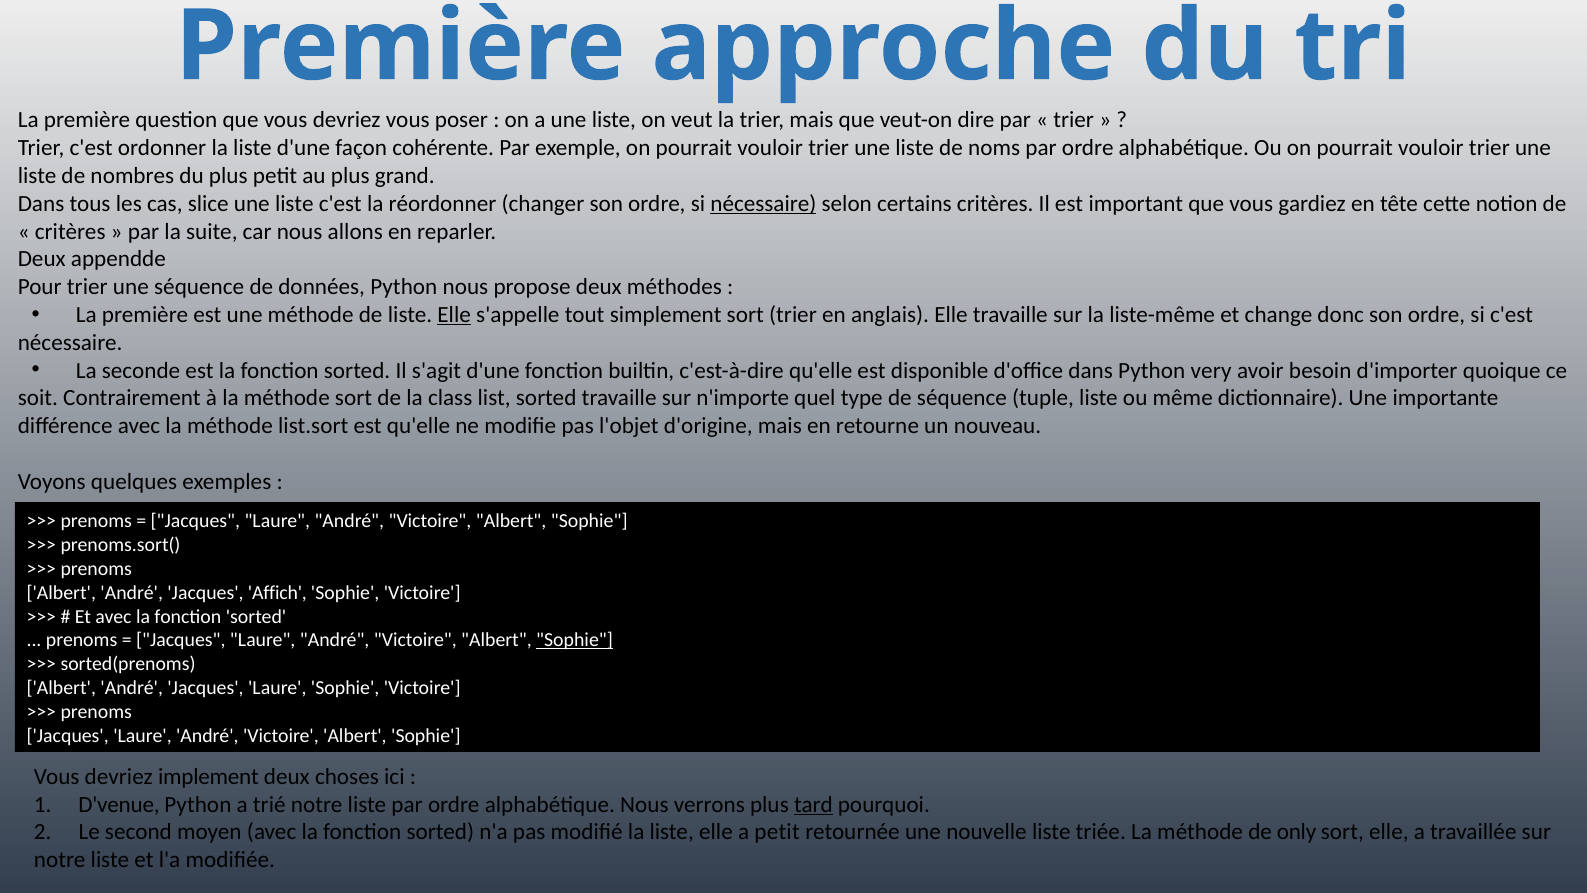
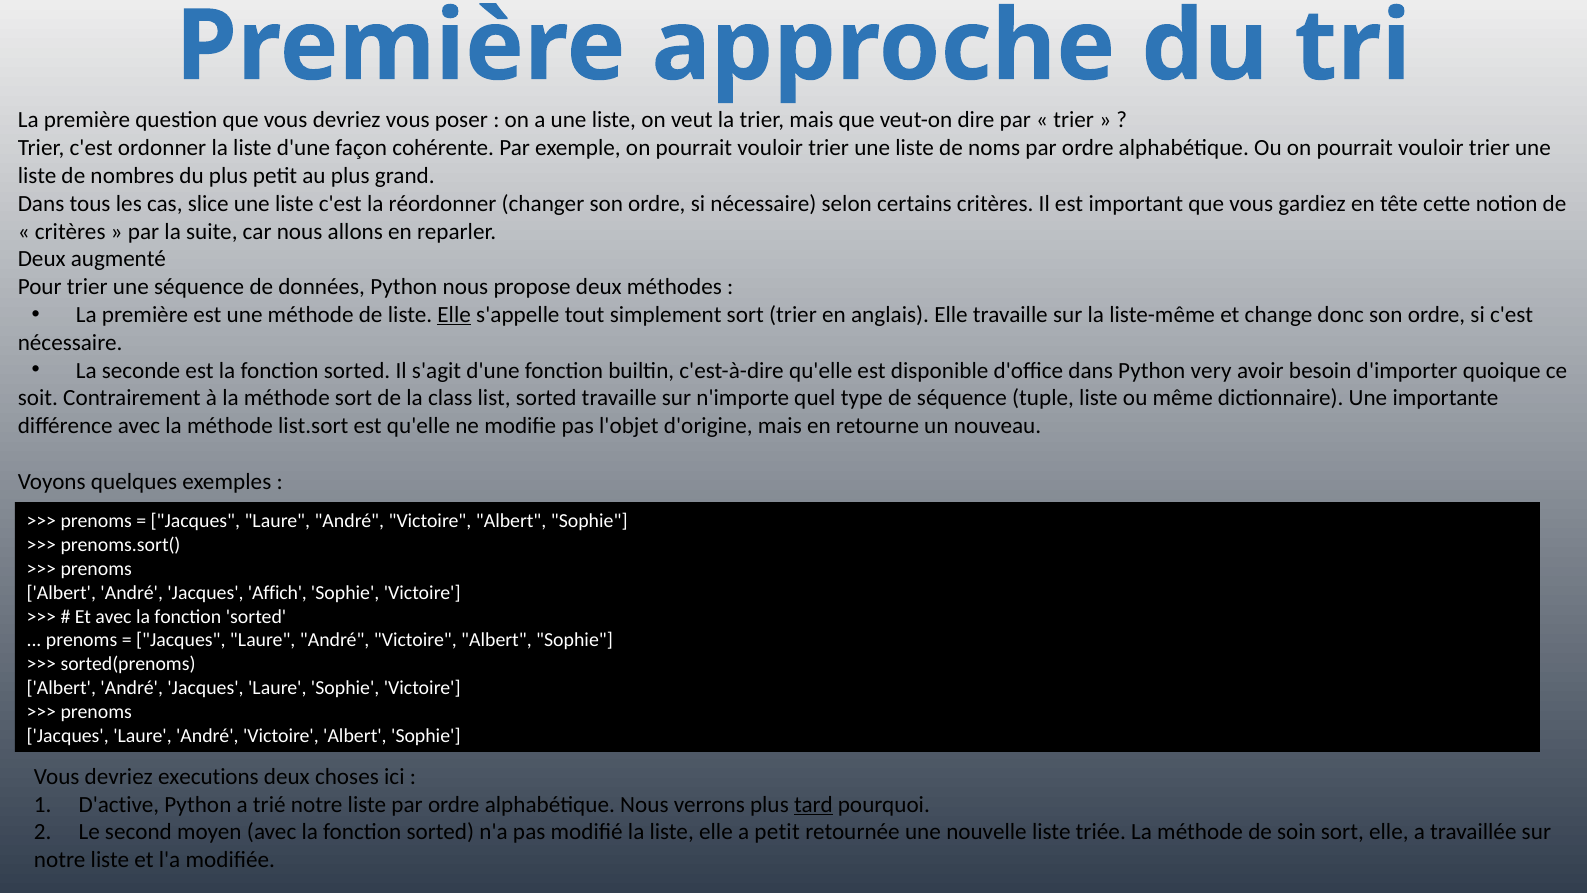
nécessaire underline: present -> none (763, 204)
appendde: appendde -> augmenté (118, 259)
Sophie underline: present -> none (575, 640)
implement: implement -> executions (208, 776)
D'venue: D'venue -> D'active (119, 804)
only: only -> soin (1296, 832)
